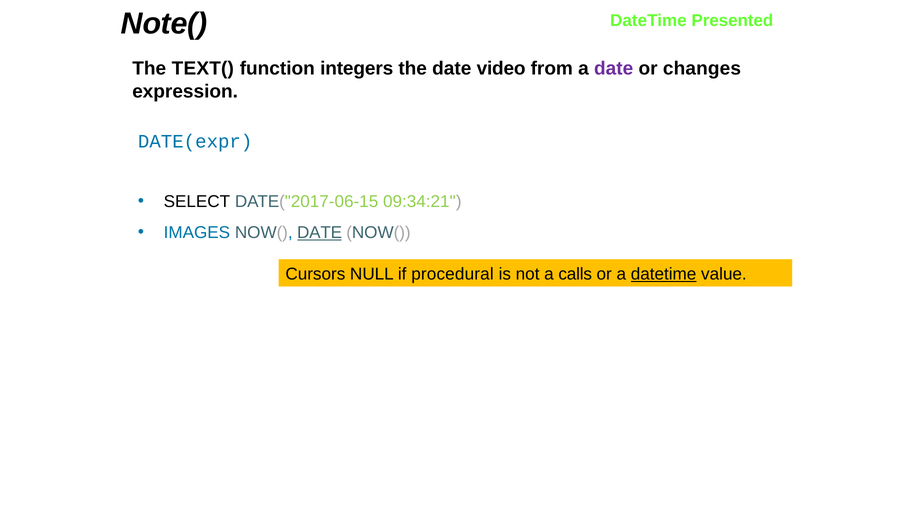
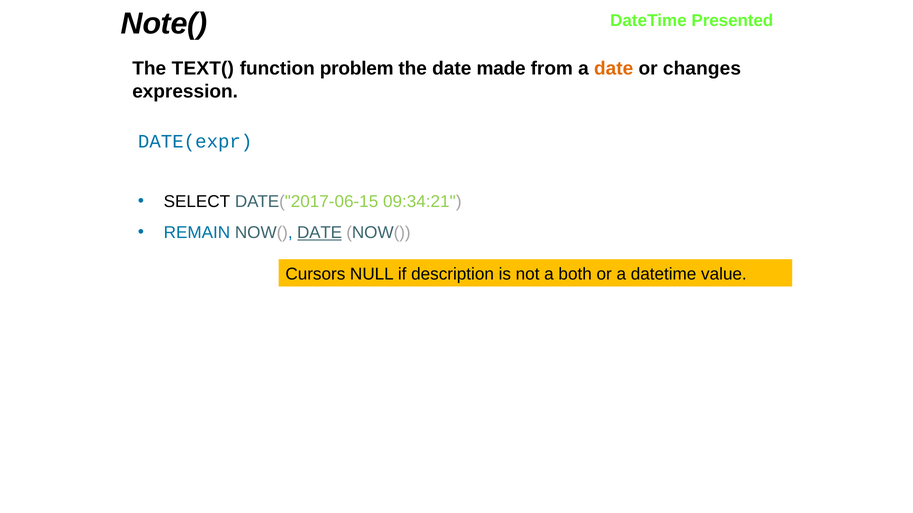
integers: integers -> problem (357, 69)
video: video -> made (501, 69)
date colour: purple -> orange (614, 69)
IMAGES: IMAGES -> REMAIN (197, 233)
procedural: procedural -> description (453, 274)
calls: calls -> both (575, 274)
datetime underline: present -> none (664, 274)
